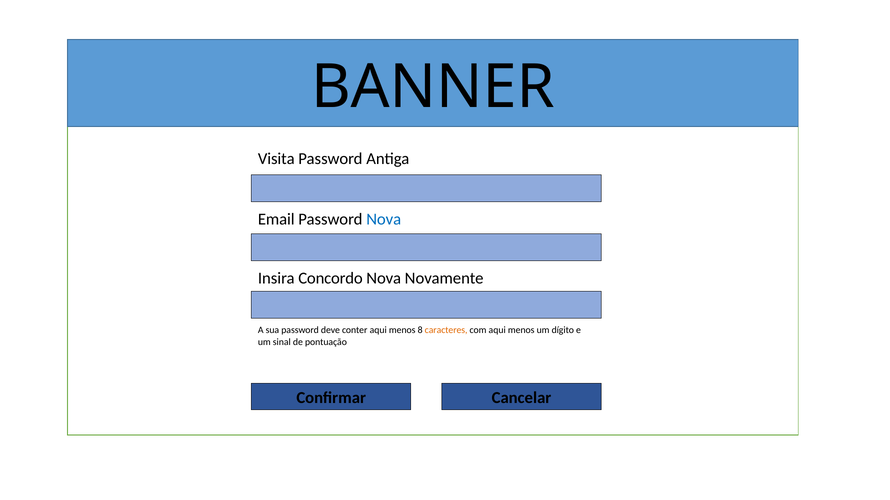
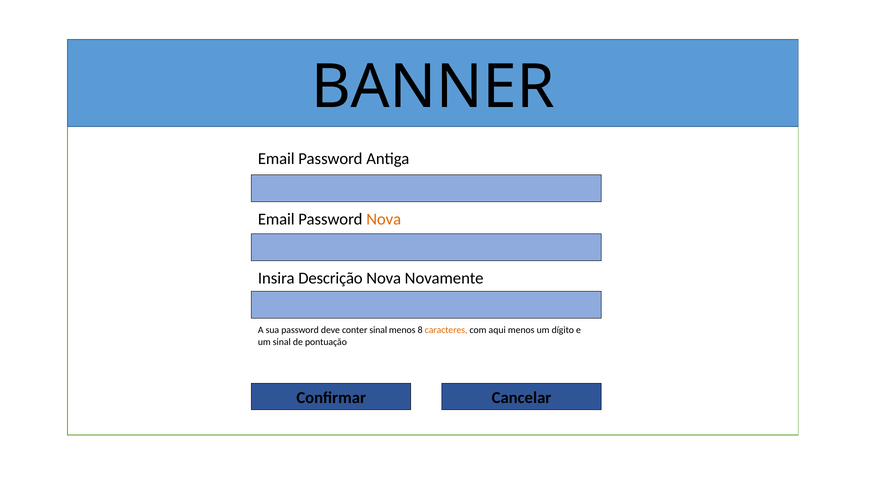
Visita: Visita -> Email (276, 159)
Nova colour: blue -> orange (384, 219)
Concordo: Concordo -> Descrição (331, 278)
conter aqui: aqui -> sinal (378, 331)
